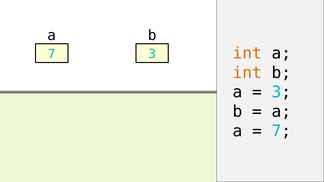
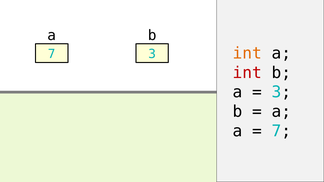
int colour: orange -> red (247, 73)
